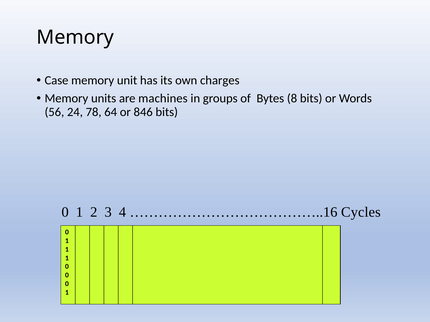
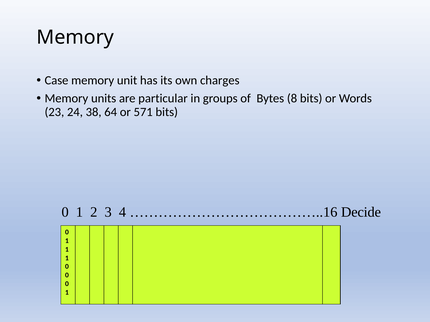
machines: machines -> particular (163, 99)
56: 56 -> 23 (54, 112)
78: 78 -> 38 (94, 112)
846: 846 -> 571 (143, 112)
Cycles: Cycles -> Decide (361, 212)
